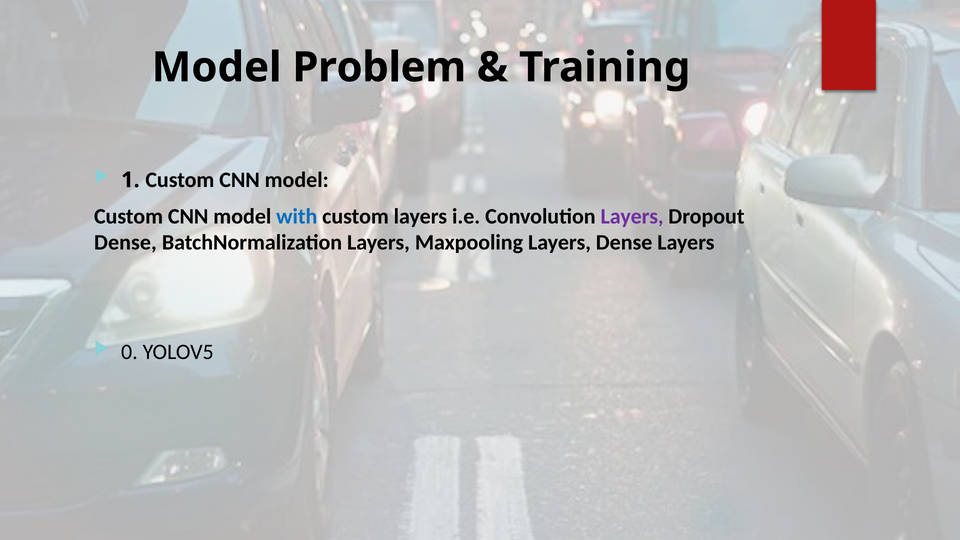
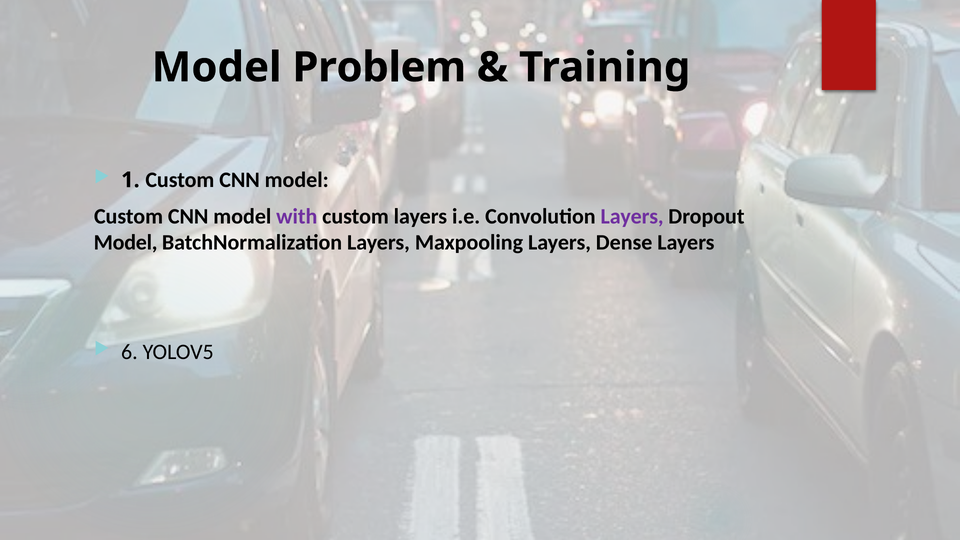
with colour: blue -> purple (297, 216)
Dense: Dense -> Model (126, 243)
0: 0 -> 6 (129, 352)
